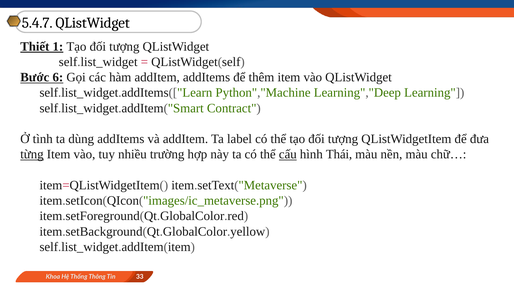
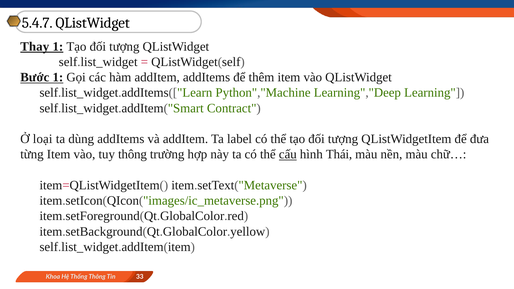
Thiết: Thiết -> Thay (35, 46)
Bước 6: 6 -> 1 (58, 77)
tình: tình -> loại (43, 139)
từng underline: present -> none (32, 154)
tuy nhiều: nhiều -> thông (133, 154)
